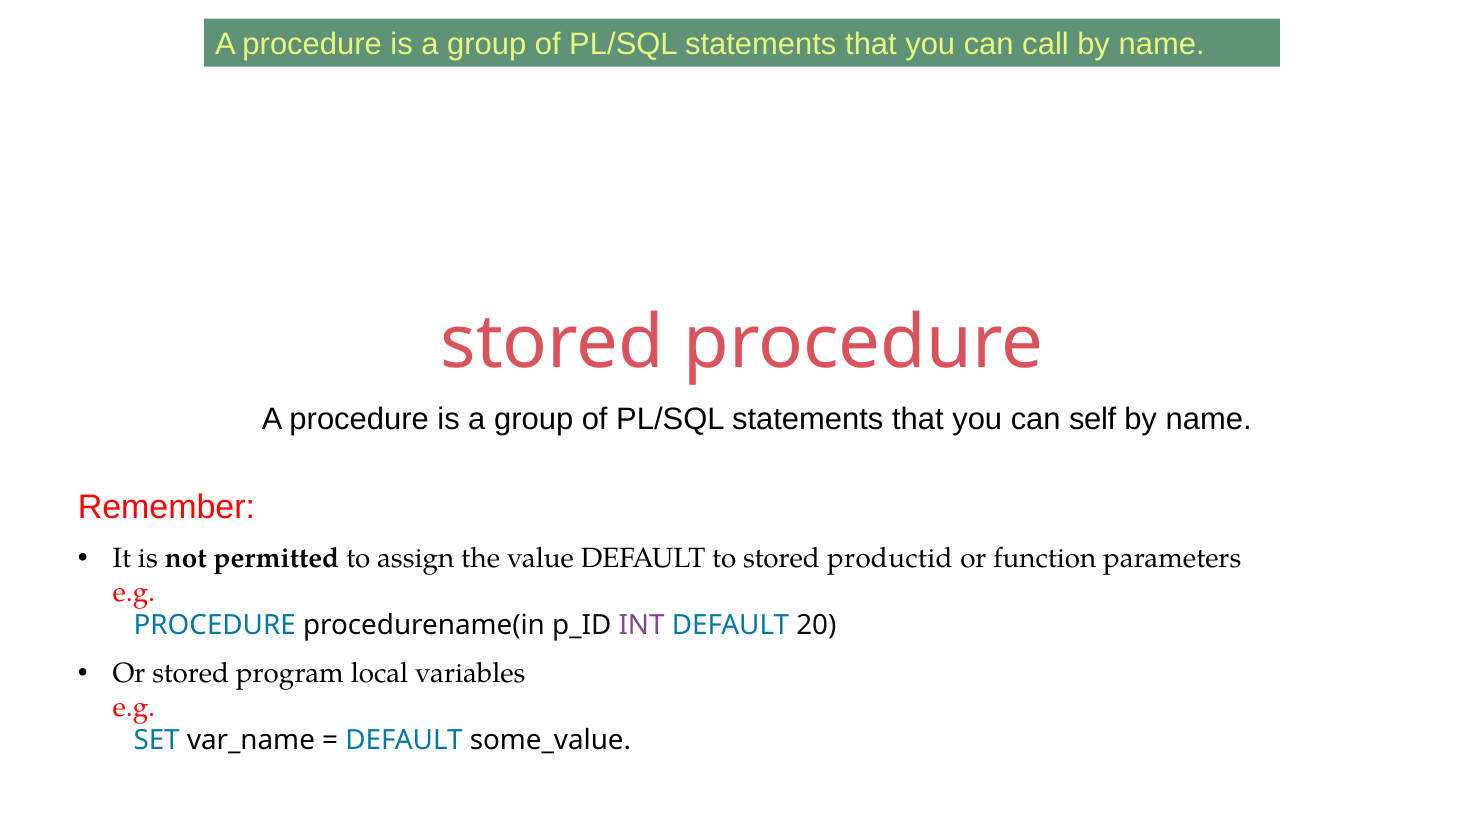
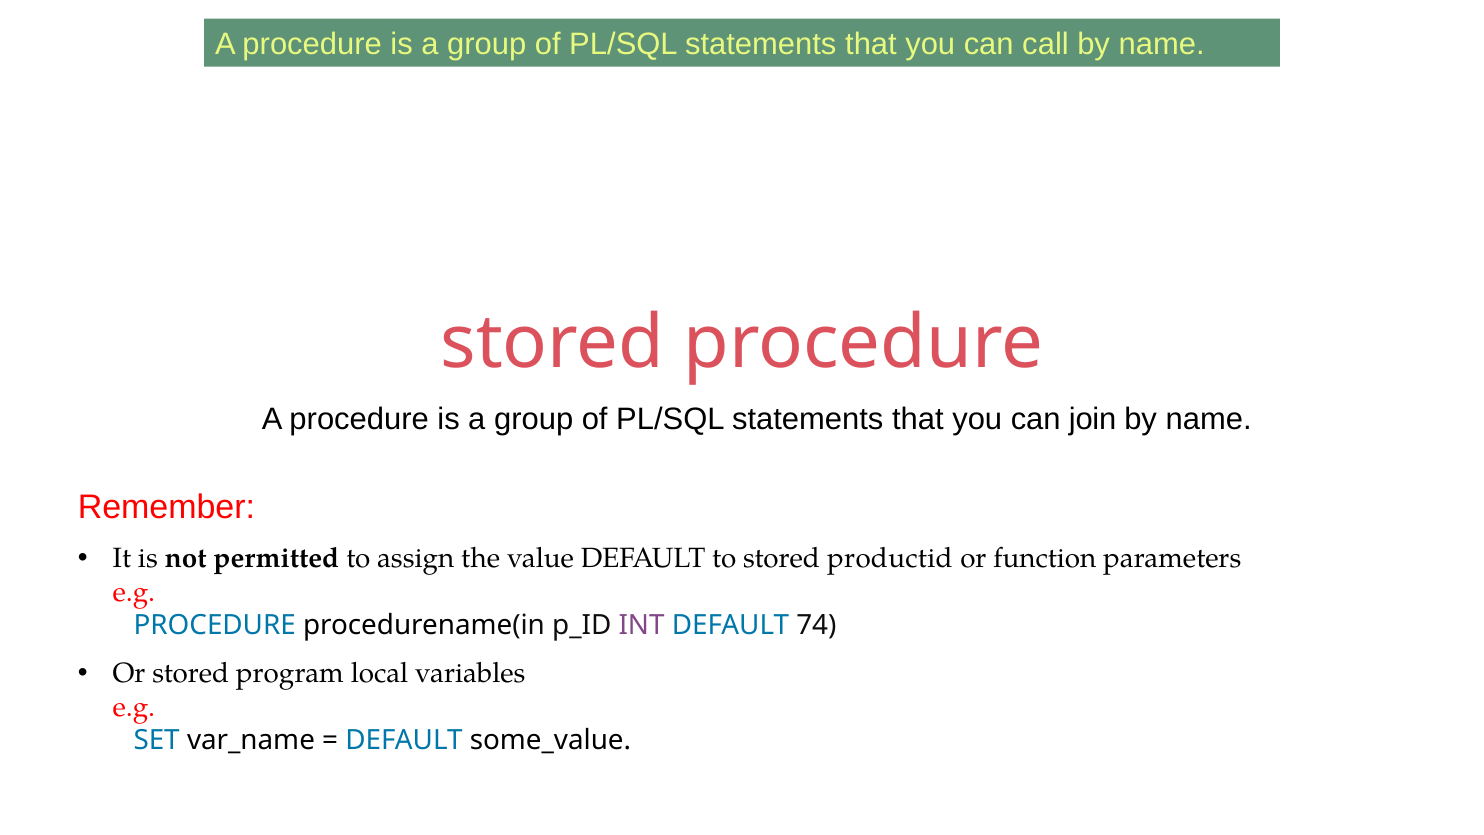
self: self -> join (1093, 419)
20: 20 -> 74 (816, 625)
